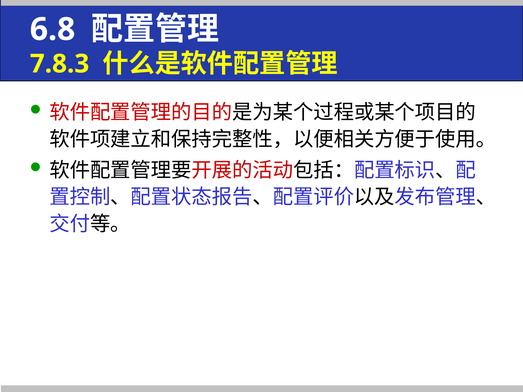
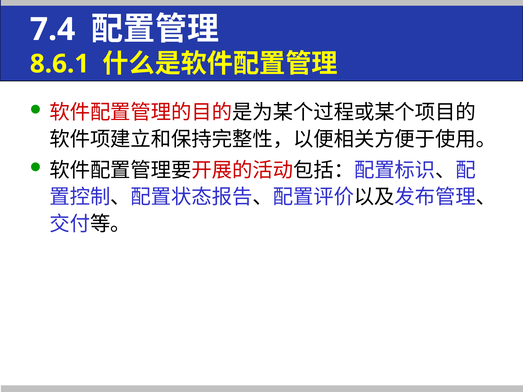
6.8: 6.8 -> 7.4 (53, 29)
7.8.3: 7.8.3 -> 8.6.1 (60, 64)
